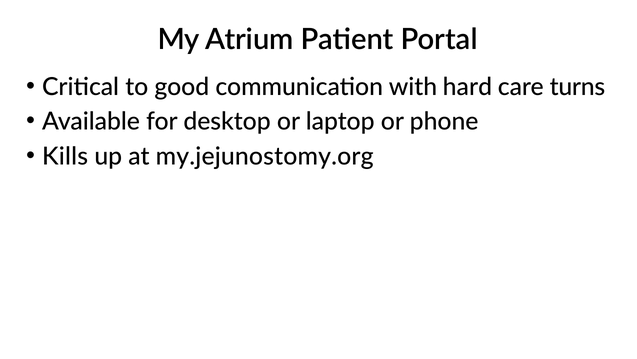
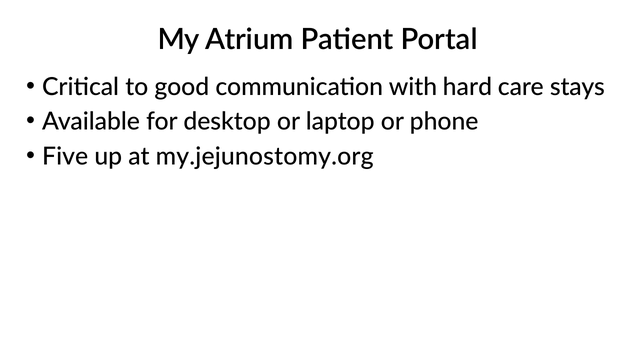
turns: turns -> stays (577, 87)
Kills: Kills -> Five (65, 156)
